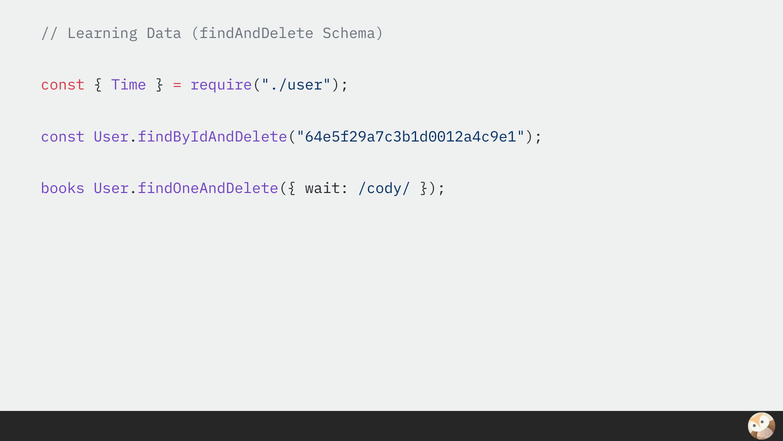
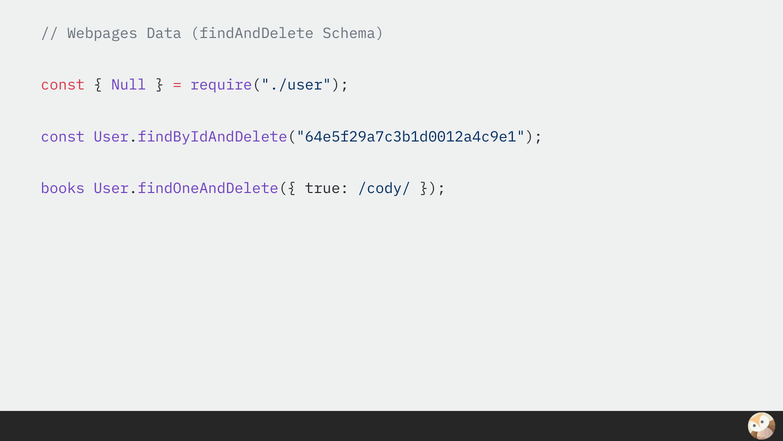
Learning: Learning -> Webpages (102, 33)
Time: Time -> Null (129, 85)
wait: wait -> true (327, 188)
